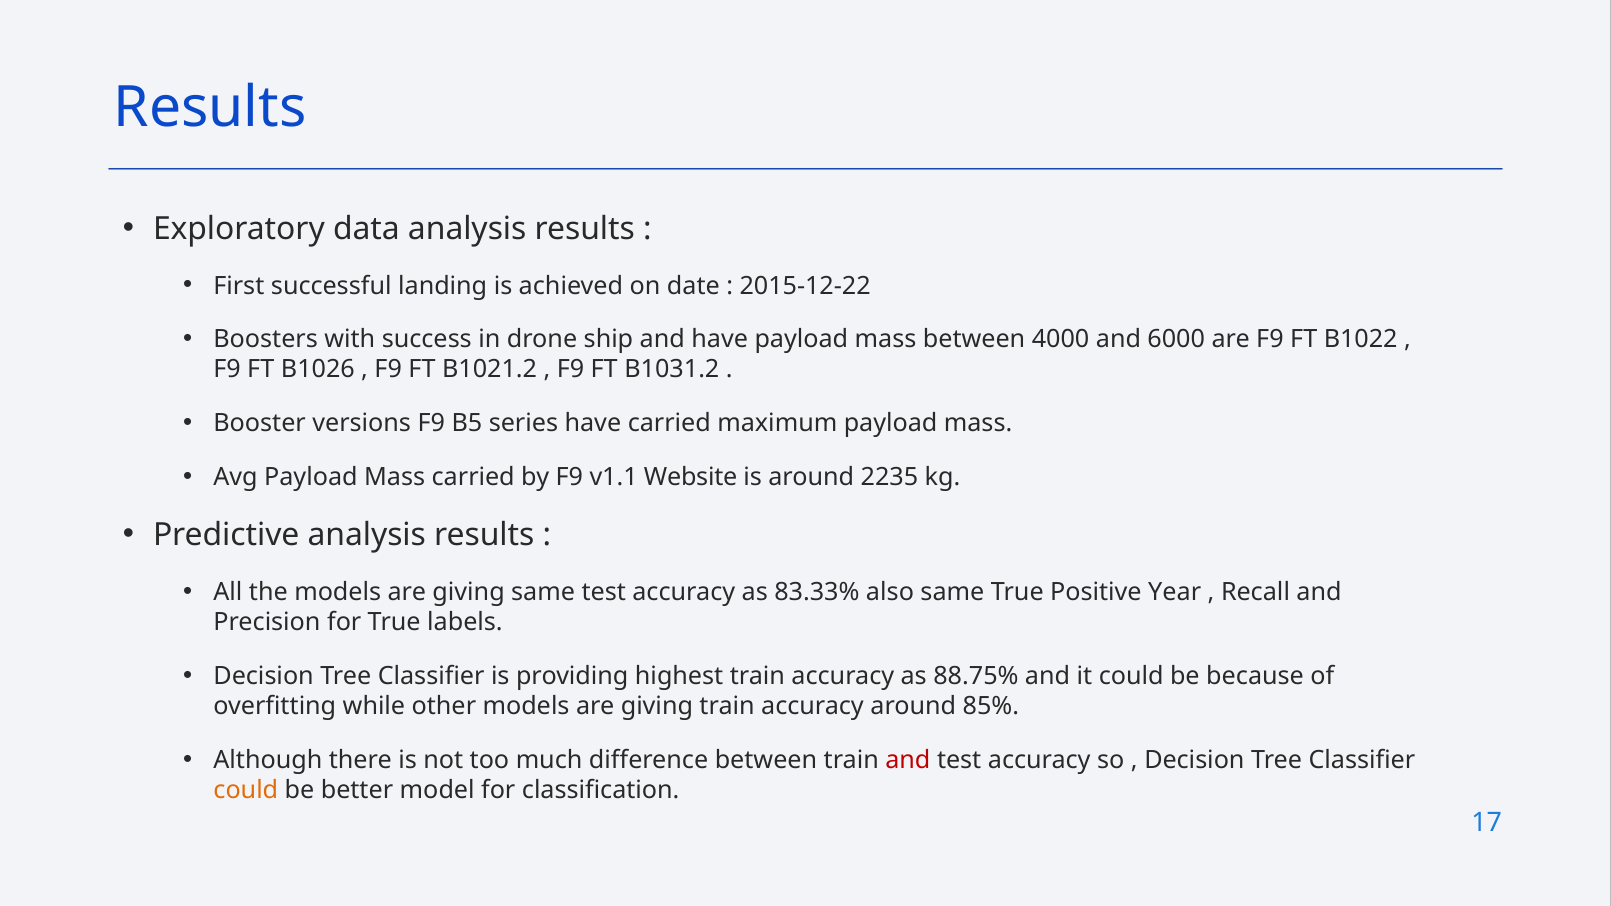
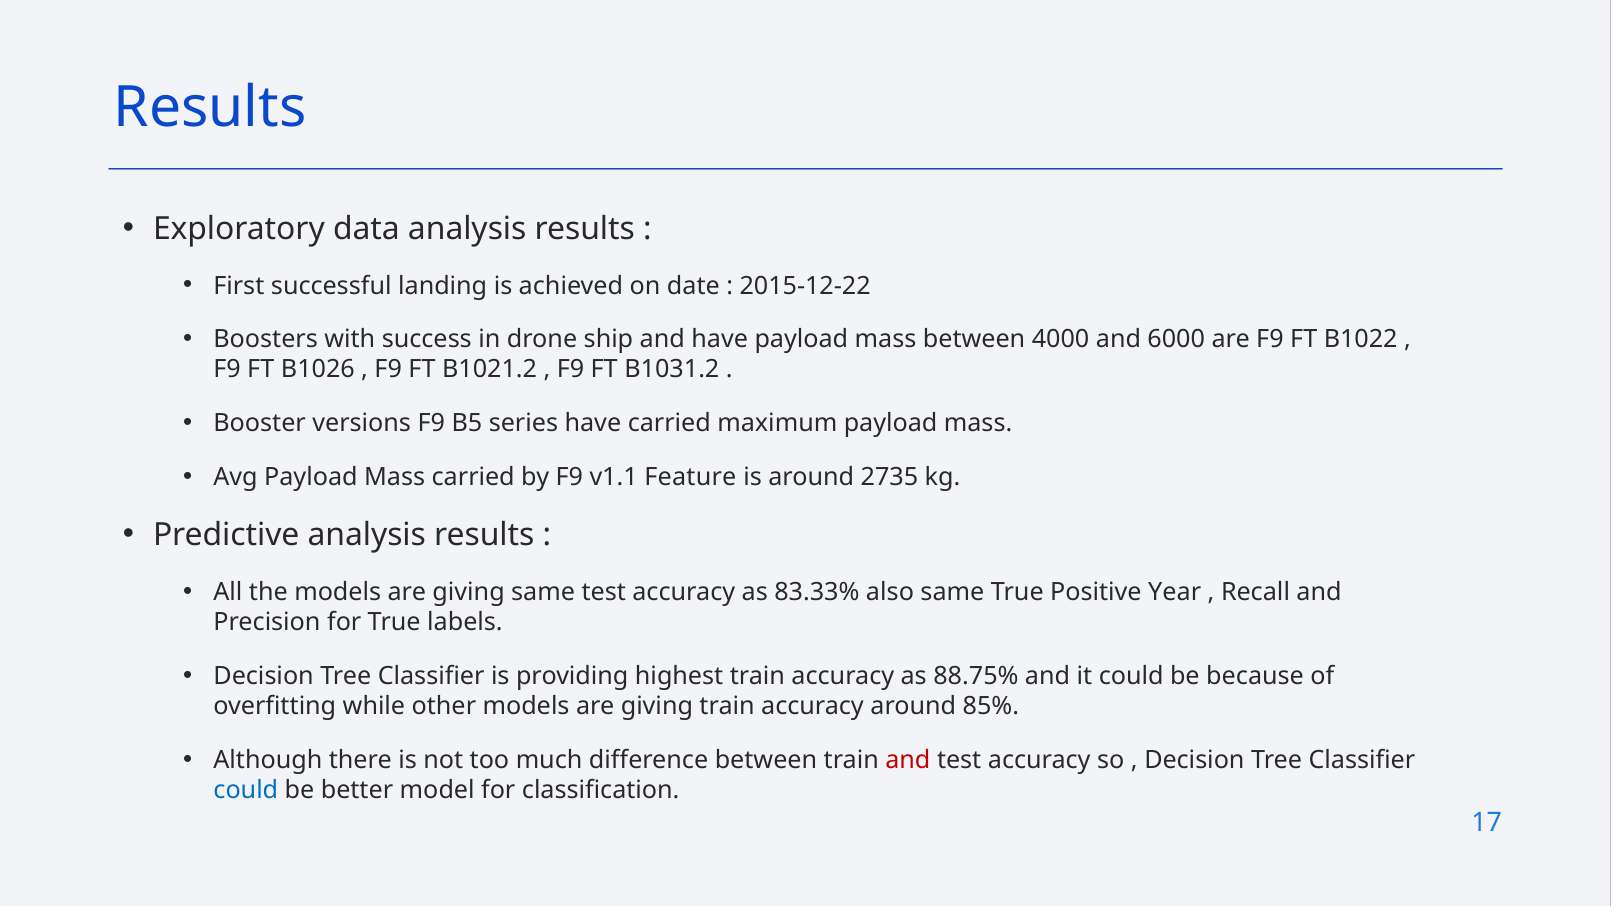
Website: Website -> Feature (690, 477)
2235: 2235 -> 2735 (889, 477)
could colour: orange -> blue (246, 791)
